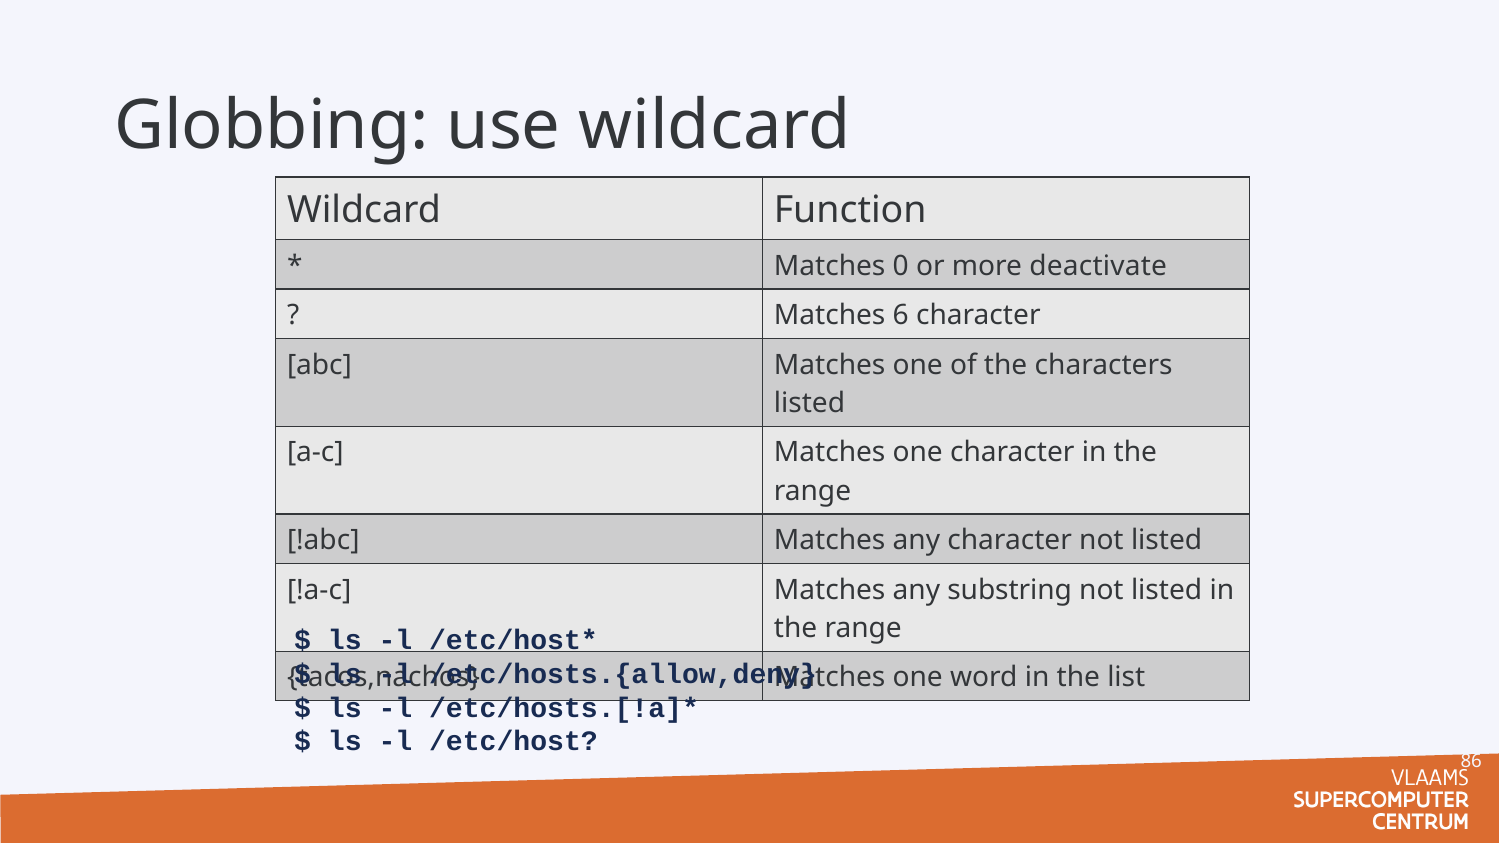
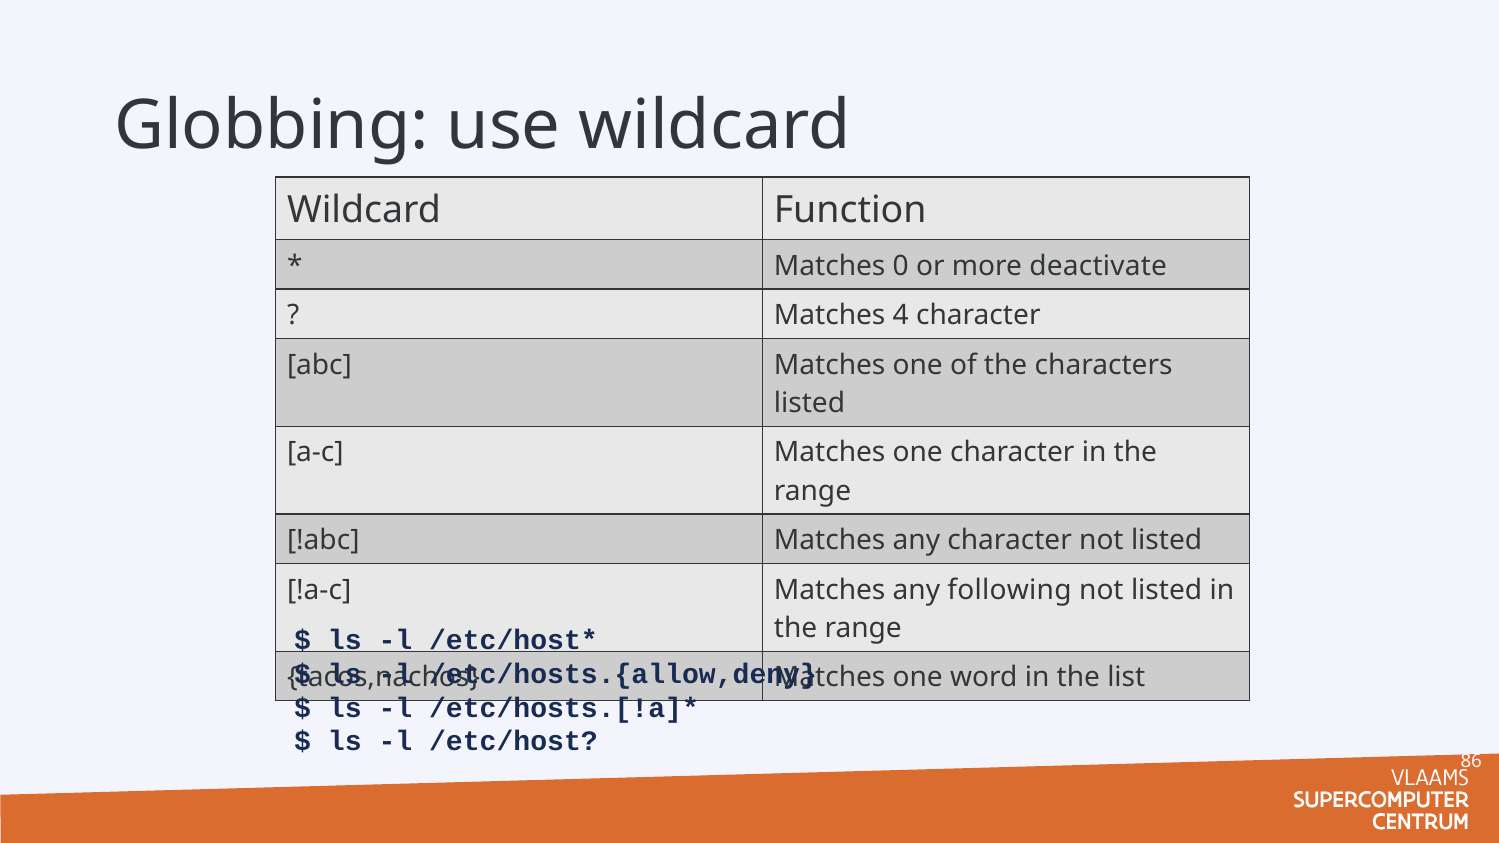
6: 6 -> 4 (901, 315)
substring: substring -> following (1010, 590)
